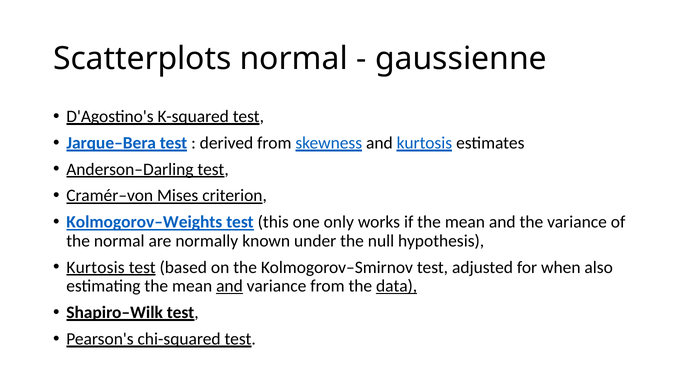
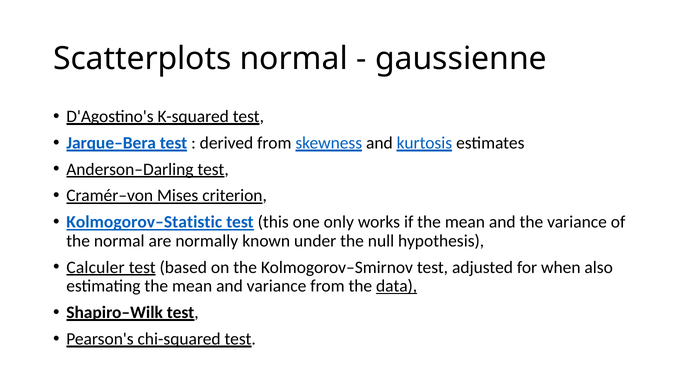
Kolmogorov–Weights: Kolmogorov–Weights -> Kolmogorov–Statistic (144, 222)
Kurtosis: Kurtosis -> Calculer (96, 268)
and underline: present -> none (229, 287)
